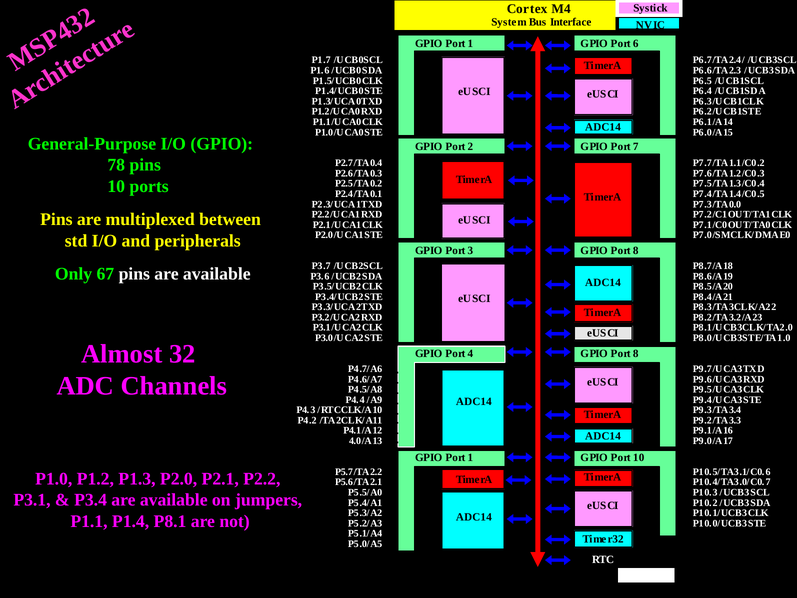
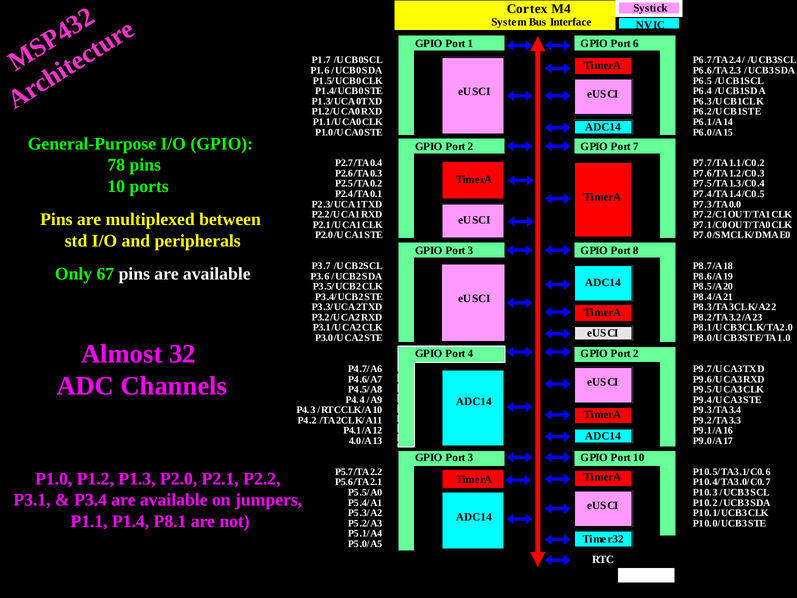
8: 8 -> 2 (636, 354)
1: 1 -> 3 (470, 458)
